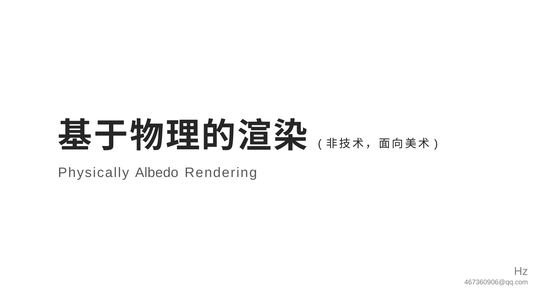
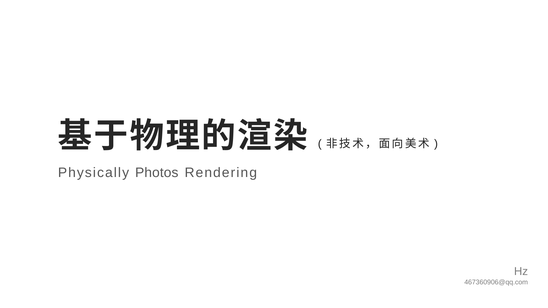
Albedo: Albedo -> Photos (157, 173)
